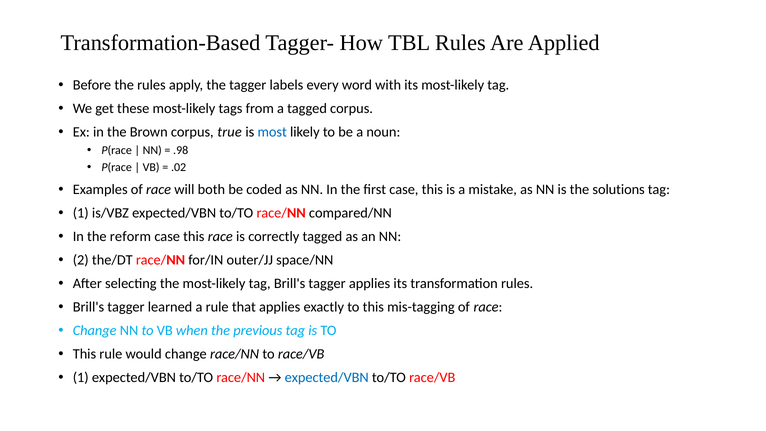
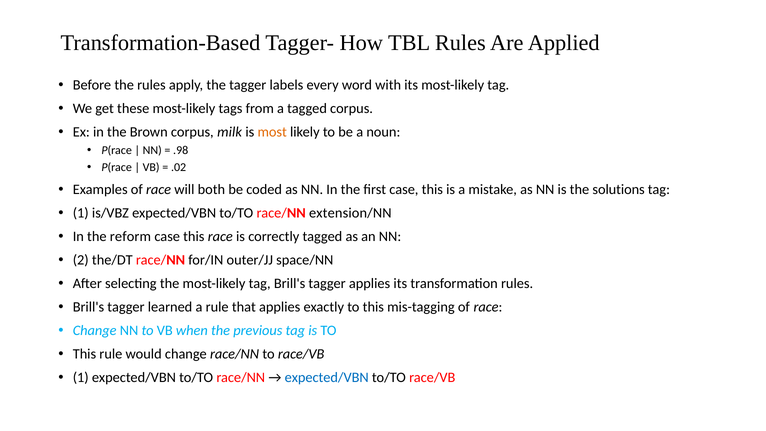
true: true -> milk (230, 132)
most colour: blue -> orange (272, 132)
compared/NN: compared/NN -> extension/NN (350, 213)
